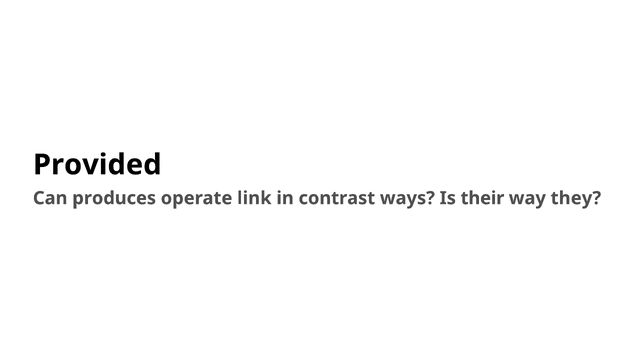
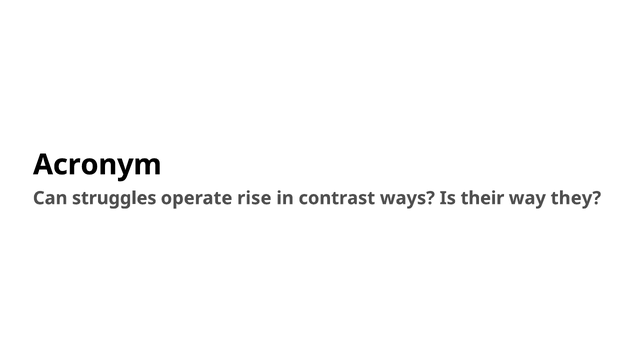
Provided: Provided -> Acronym (97, 165)
produces: produces -> struggles (114, 198)
link: link -> rise (254, 198)
